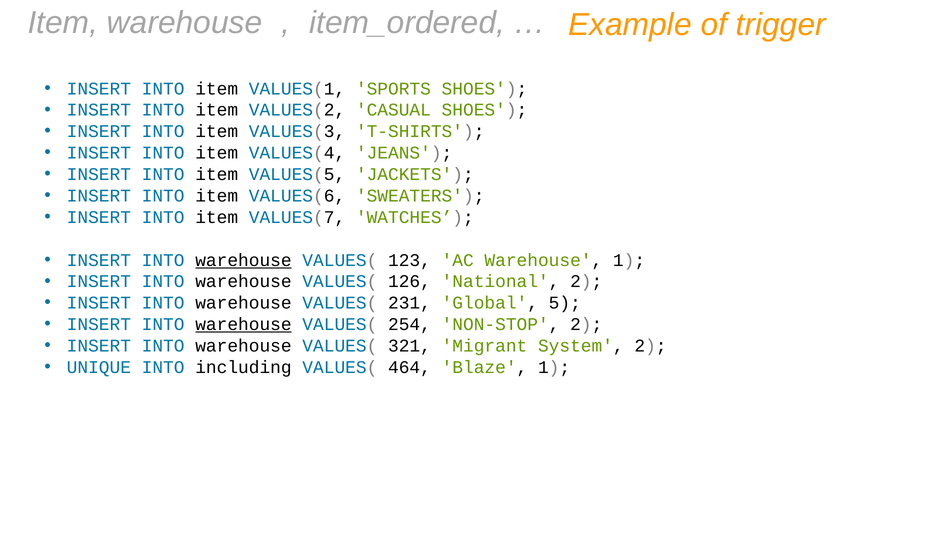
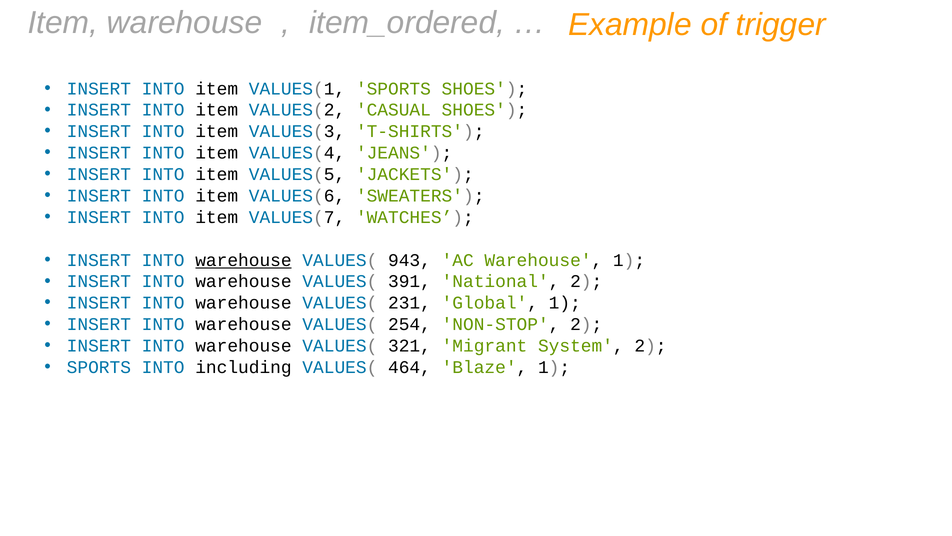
123: 123 -> 943 (409, 260)
126: 126 -> 391 (409, 281)
Global 5: 5 -> 1 (565, 303)
warehouse underline: present -> none (243, 324)
UNIQUE: UNIQUE -> SPORTS (99, 367)
